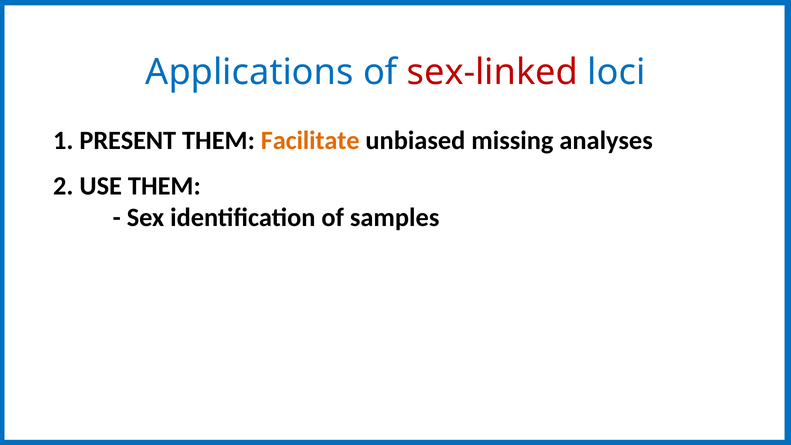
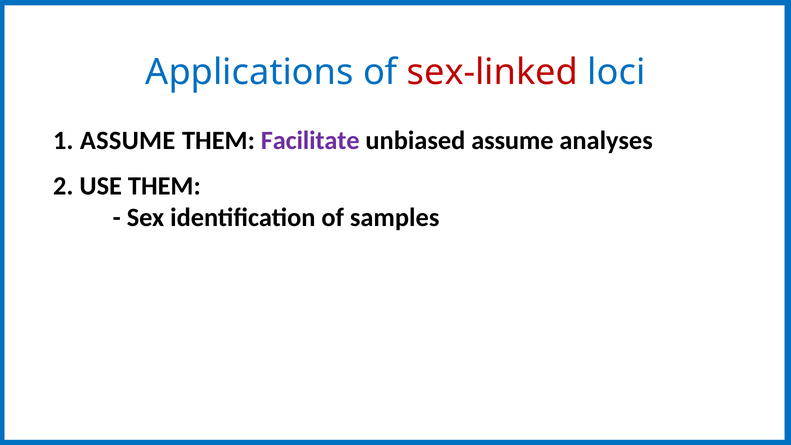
1 PRESENT: PRESENT -> ASSUME (128, 141)
Facilitate colour: orange -> purple (310, 141)
unbiased missing: missing -> assume (512, 141)
